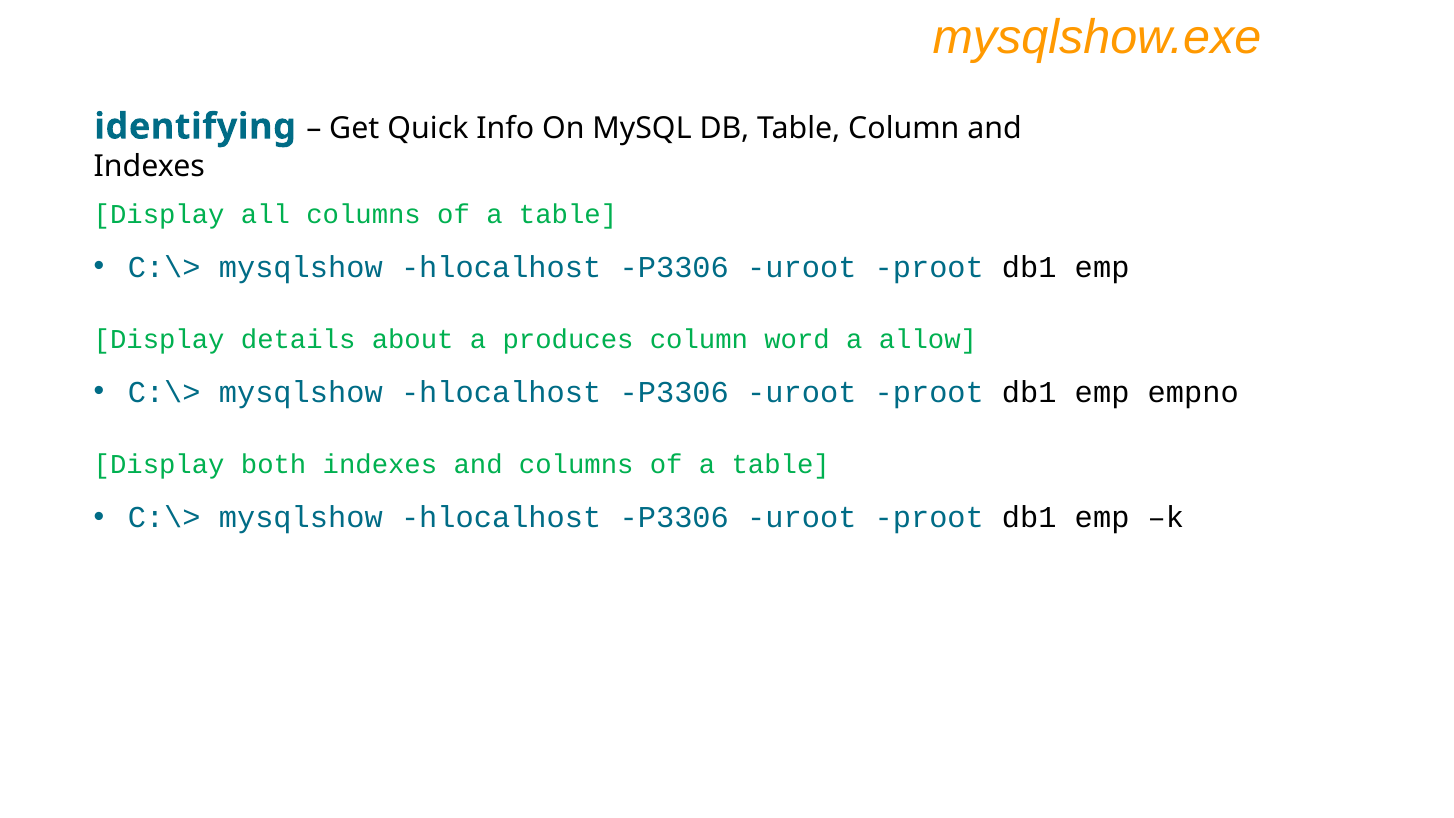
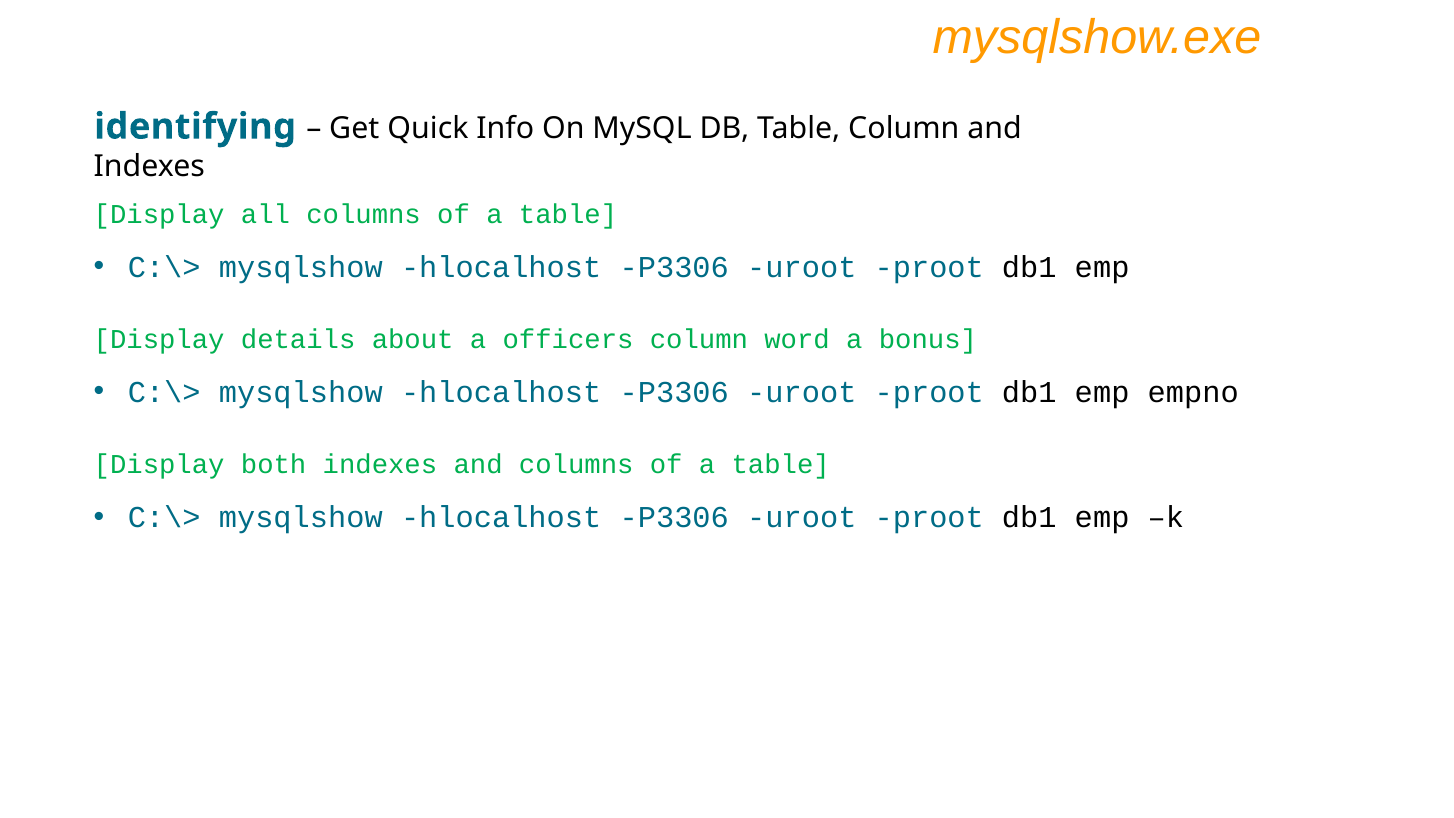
produces: produces -> officers (568, 339)
allow: allow -> bonus (928, 339)
